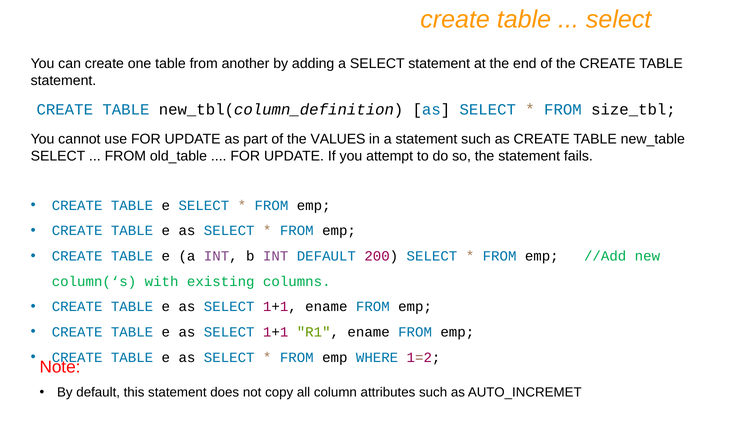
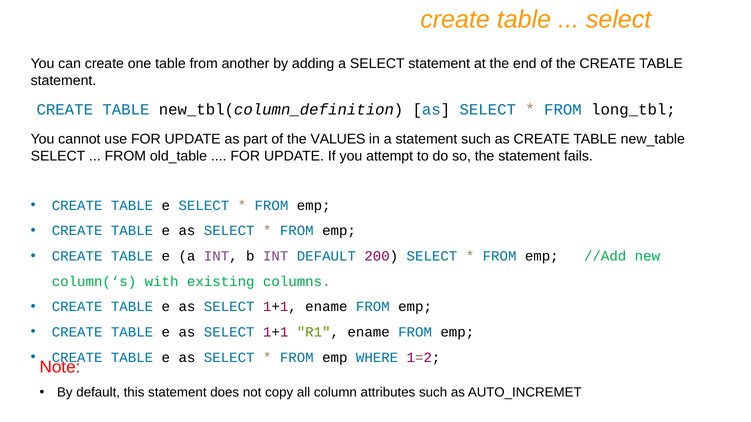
size_tbl: size_tbl -> long_tbl (633, 110)
